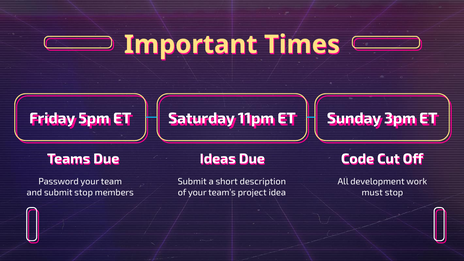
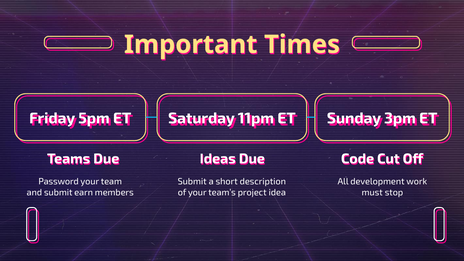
submit stop: stop -> earn (84, 192)
